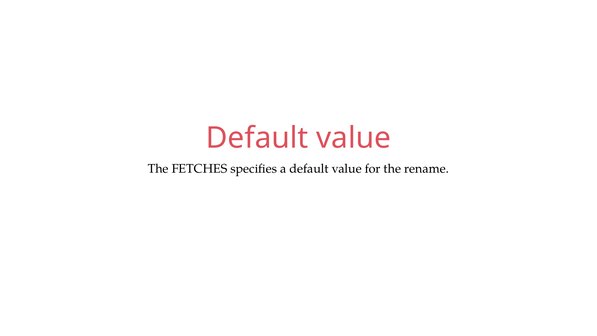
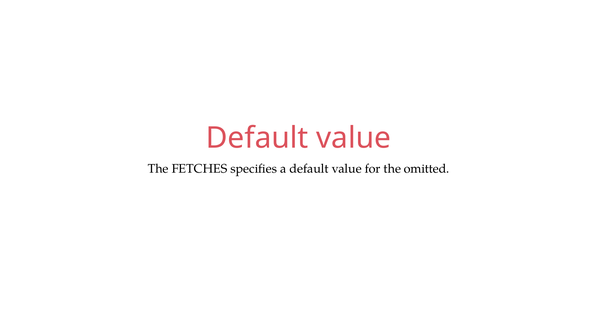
rename: rename -> omitted (427, 169)
